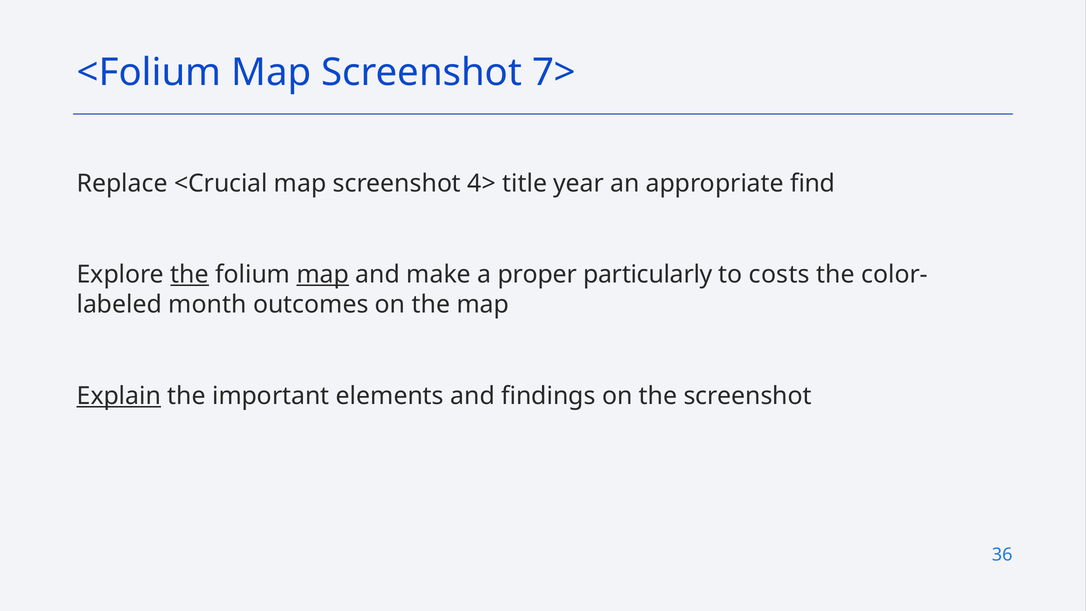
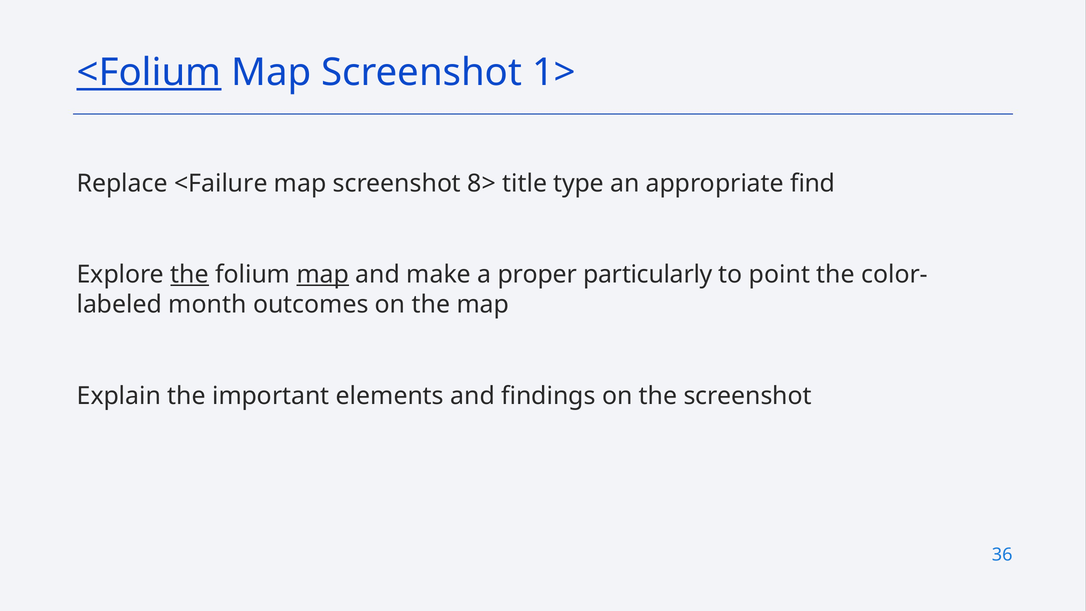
<Folium underline: none -> present (149, 73)
7>: 7> -> 1> (554, 73)
<Crucial: <Crucial -> <Failure (221, 183)
4>: 4> -> 8> (482, 183)
year: year -> type (579, 183)
costs: costs -> point (779, 275)
Explain underline: present -> none (119, 396)
